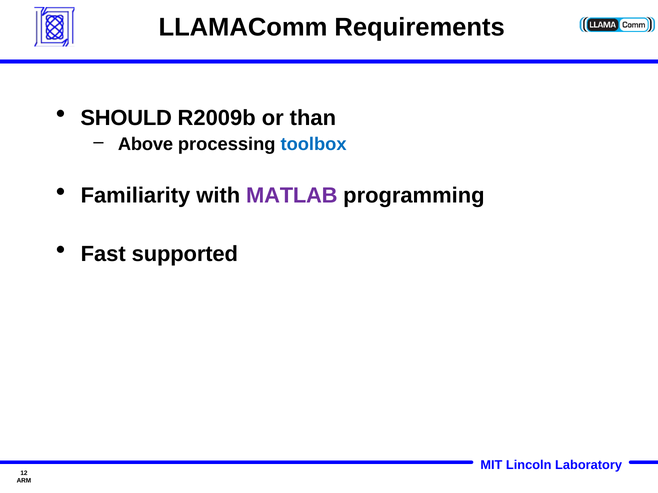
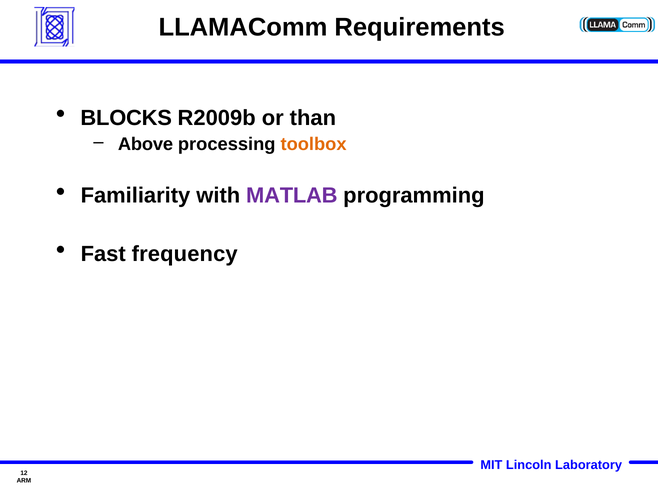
SHOULD: SHOULD -> BLOCKS (126, 118)
toolbox colour: blue -> orange (314, 144)
supported: supported -> frequency (185, 254)
